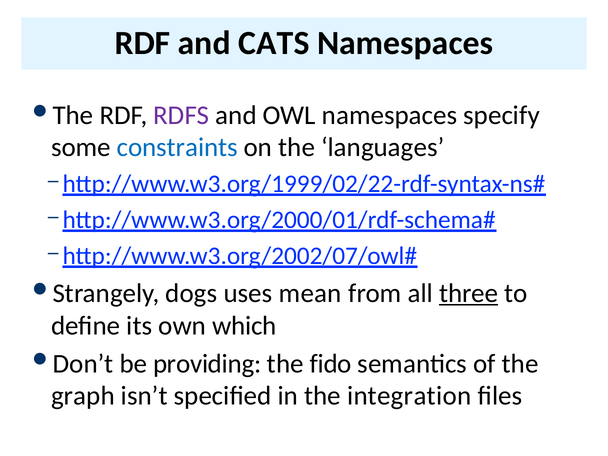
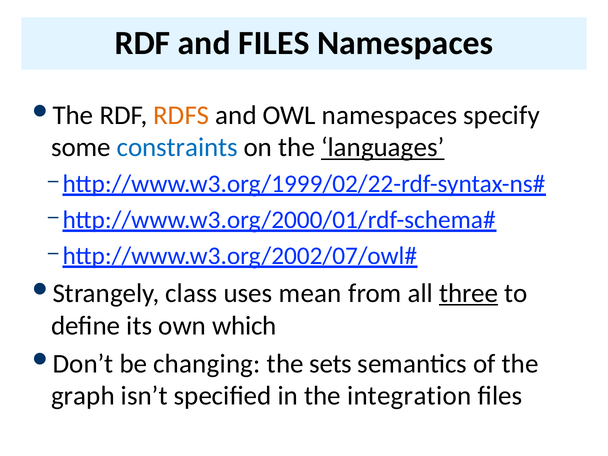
and CATS: CATS -> FILES (274, 43)
RDFS colour: purple -> orange (181, 115)
languages underline: none -> present (383, 148)
dogs: dogs -> class (191, 293)
providing: providing -> changing (207, 364)
fido: fido -> sets (331, 364)
